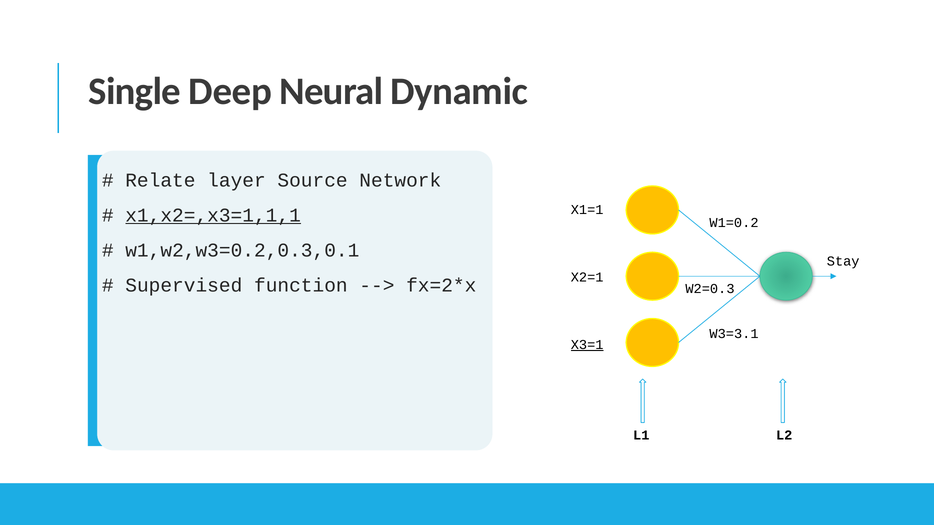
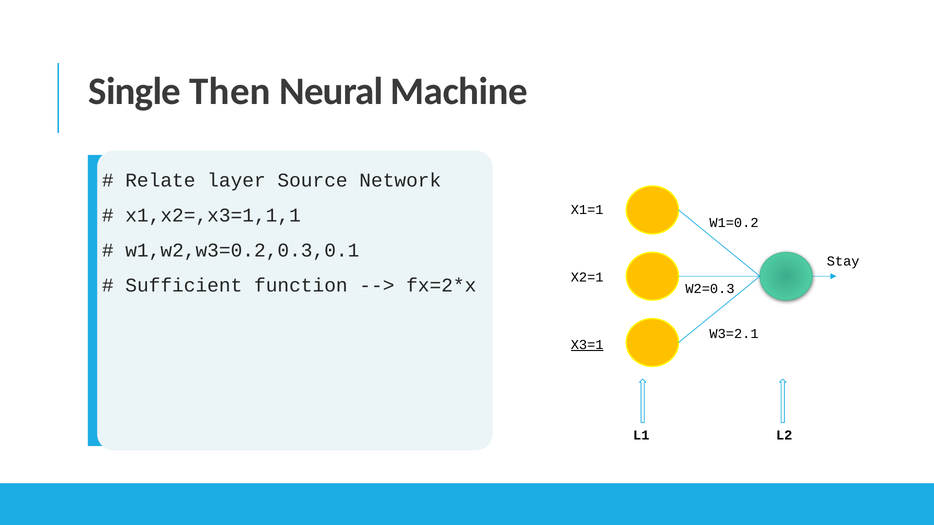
Deep: Deep -> Then (230, 91)
Dynamic: Dynamic -> Machine (459, 91)
x1,x2=,x3=1,1,1 underline: present -> none (213, 215)
Supervised: Supervised -> Sufficient (184, 285)
W3=3.1: W3=3.1 -> W3=2.1 (734, 334)
